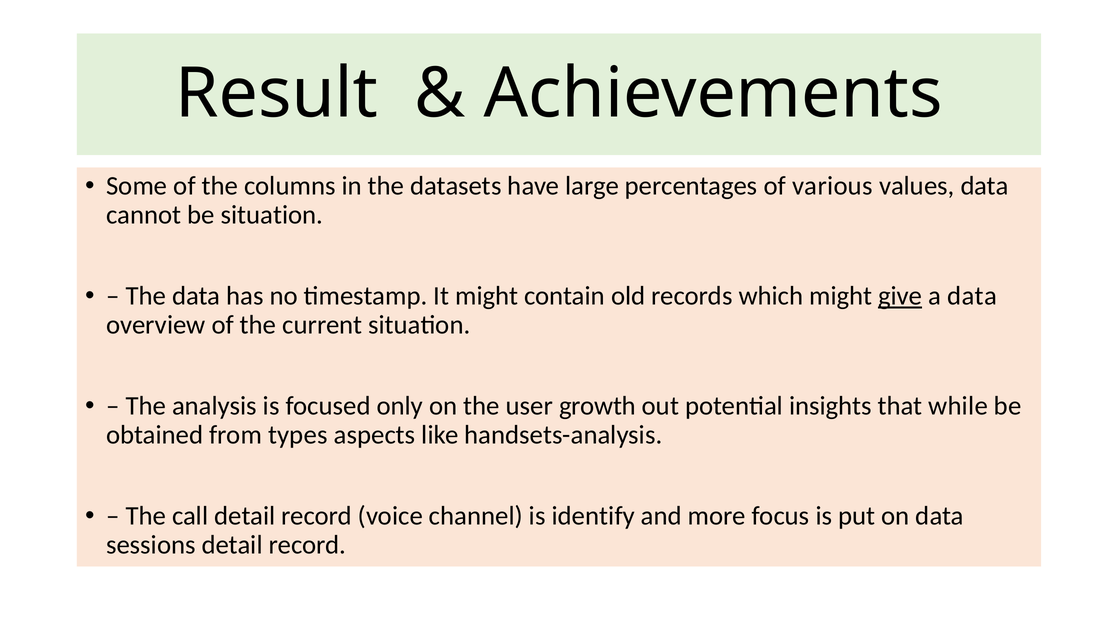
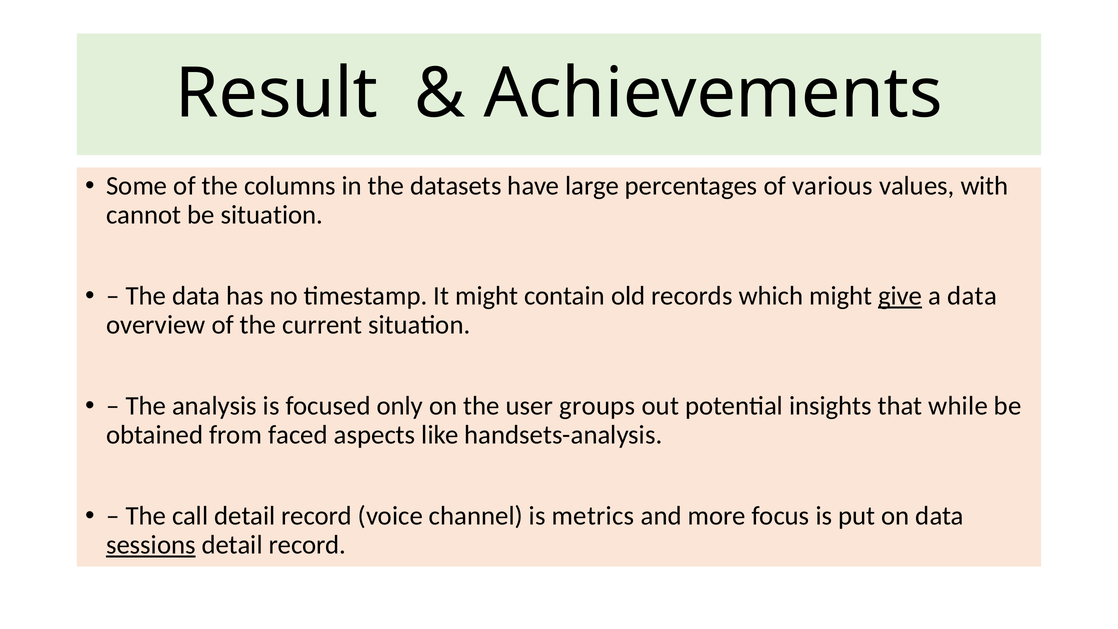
values data: data -> with (984, 186)
growth: growth -> groups (597, 406)
types: types -> faced (298, 435)
identify: identify -> metrics (593, 516)
sessions underline: none -> present (151, 545)
